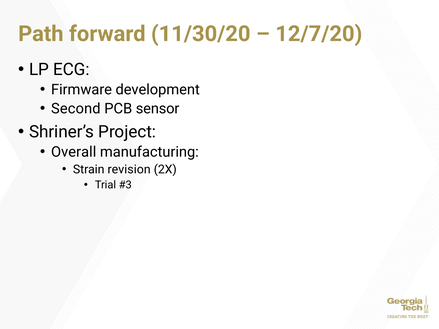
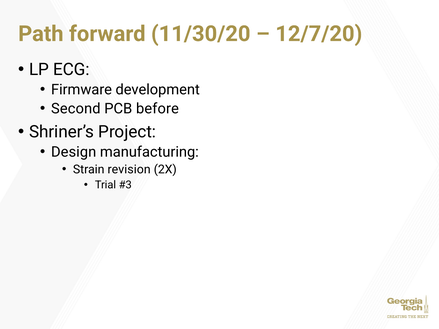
sensor: sensor -> before (157, 109)
Overall: Overall -> Design (74, 152)
